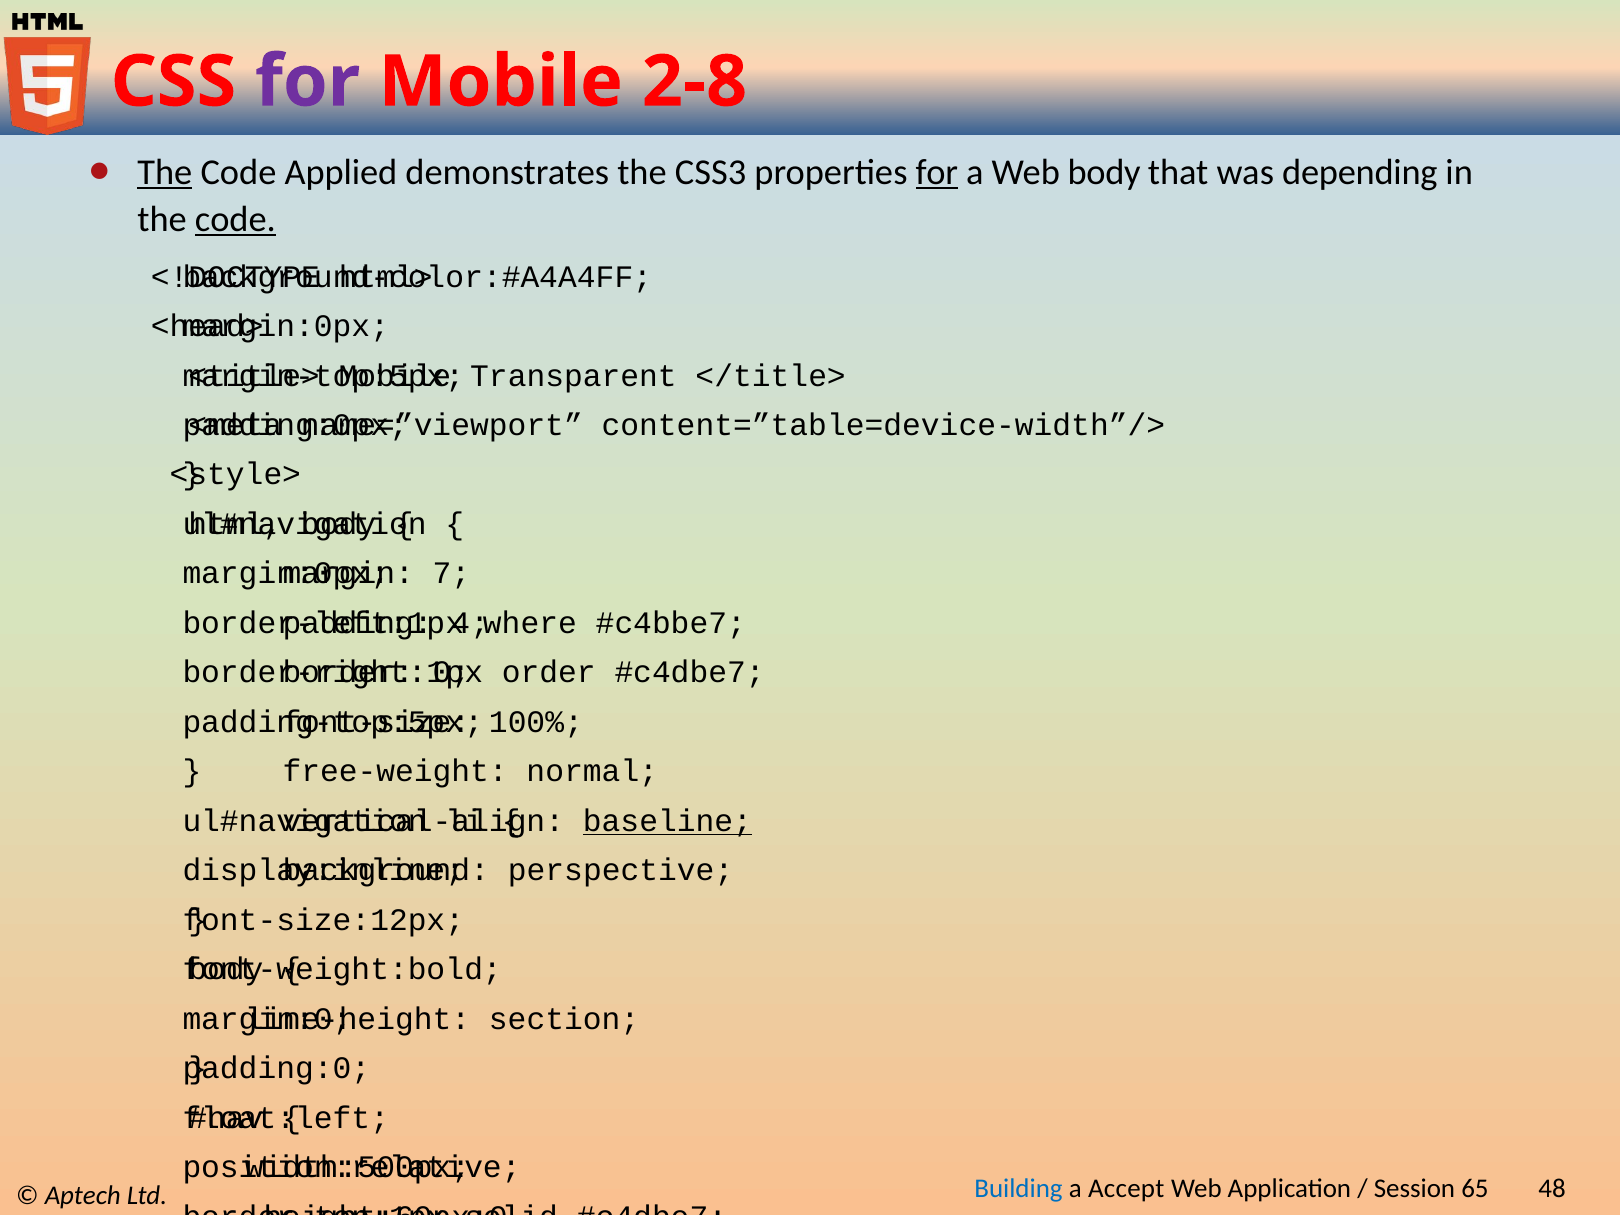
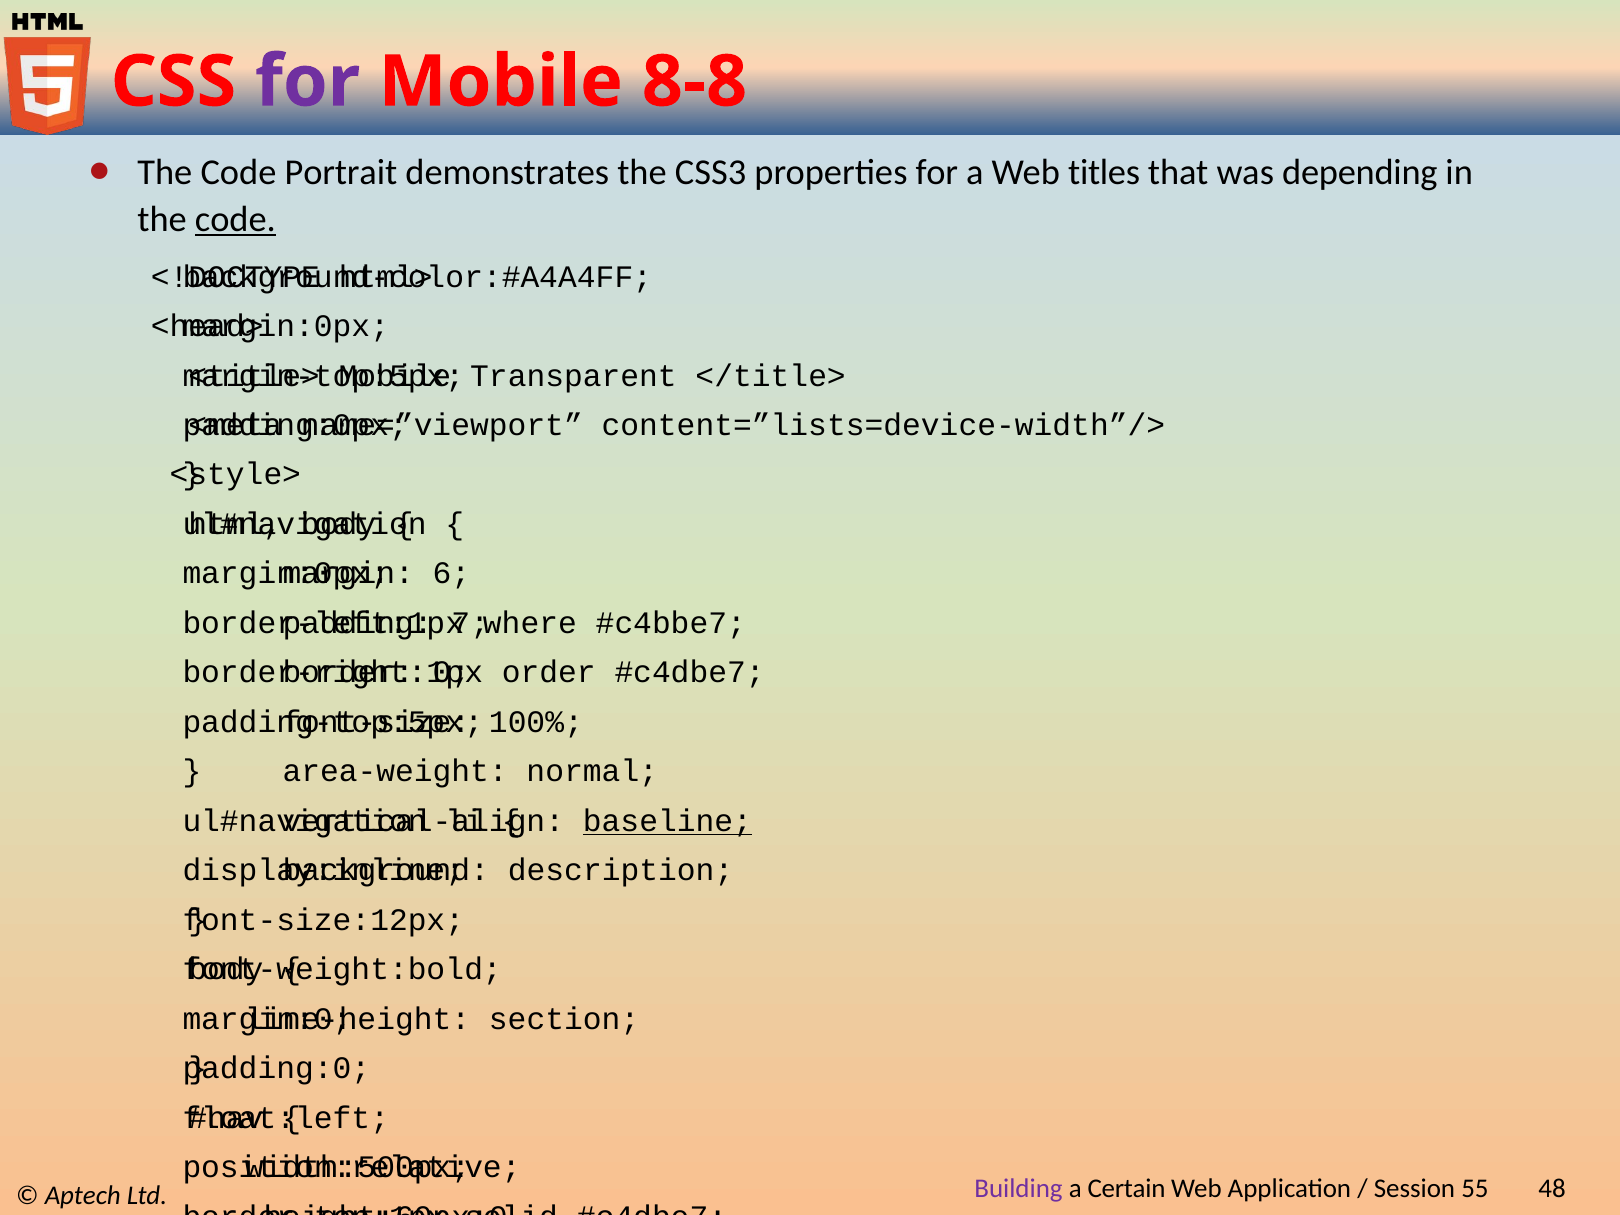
2-8: 2-8 -> 8-8 (694, 82)
The underline: present -> none (165, 172)
Applied: Applied -> Portrait (341, 172)
for underline: present -> none (937, 172)
Web body: body -> titles (1104, 172)
content=”table=device-width”/>: content=”table=device-width”/> -> content=”lists=device-width”/> (883, 425)
7: 7 -> 6 (451, 574)
4: 4 -> 7 (470, 623)
free-weight: free-weight -> area-weight (395, 772)
perspective: perspective -> description (621, 871)
Building colour: blue -> purple (1019, 1188)
Accept: Accept -> Certain (1127, 1188)
65: 65 -> 55 (1475, 1188)
